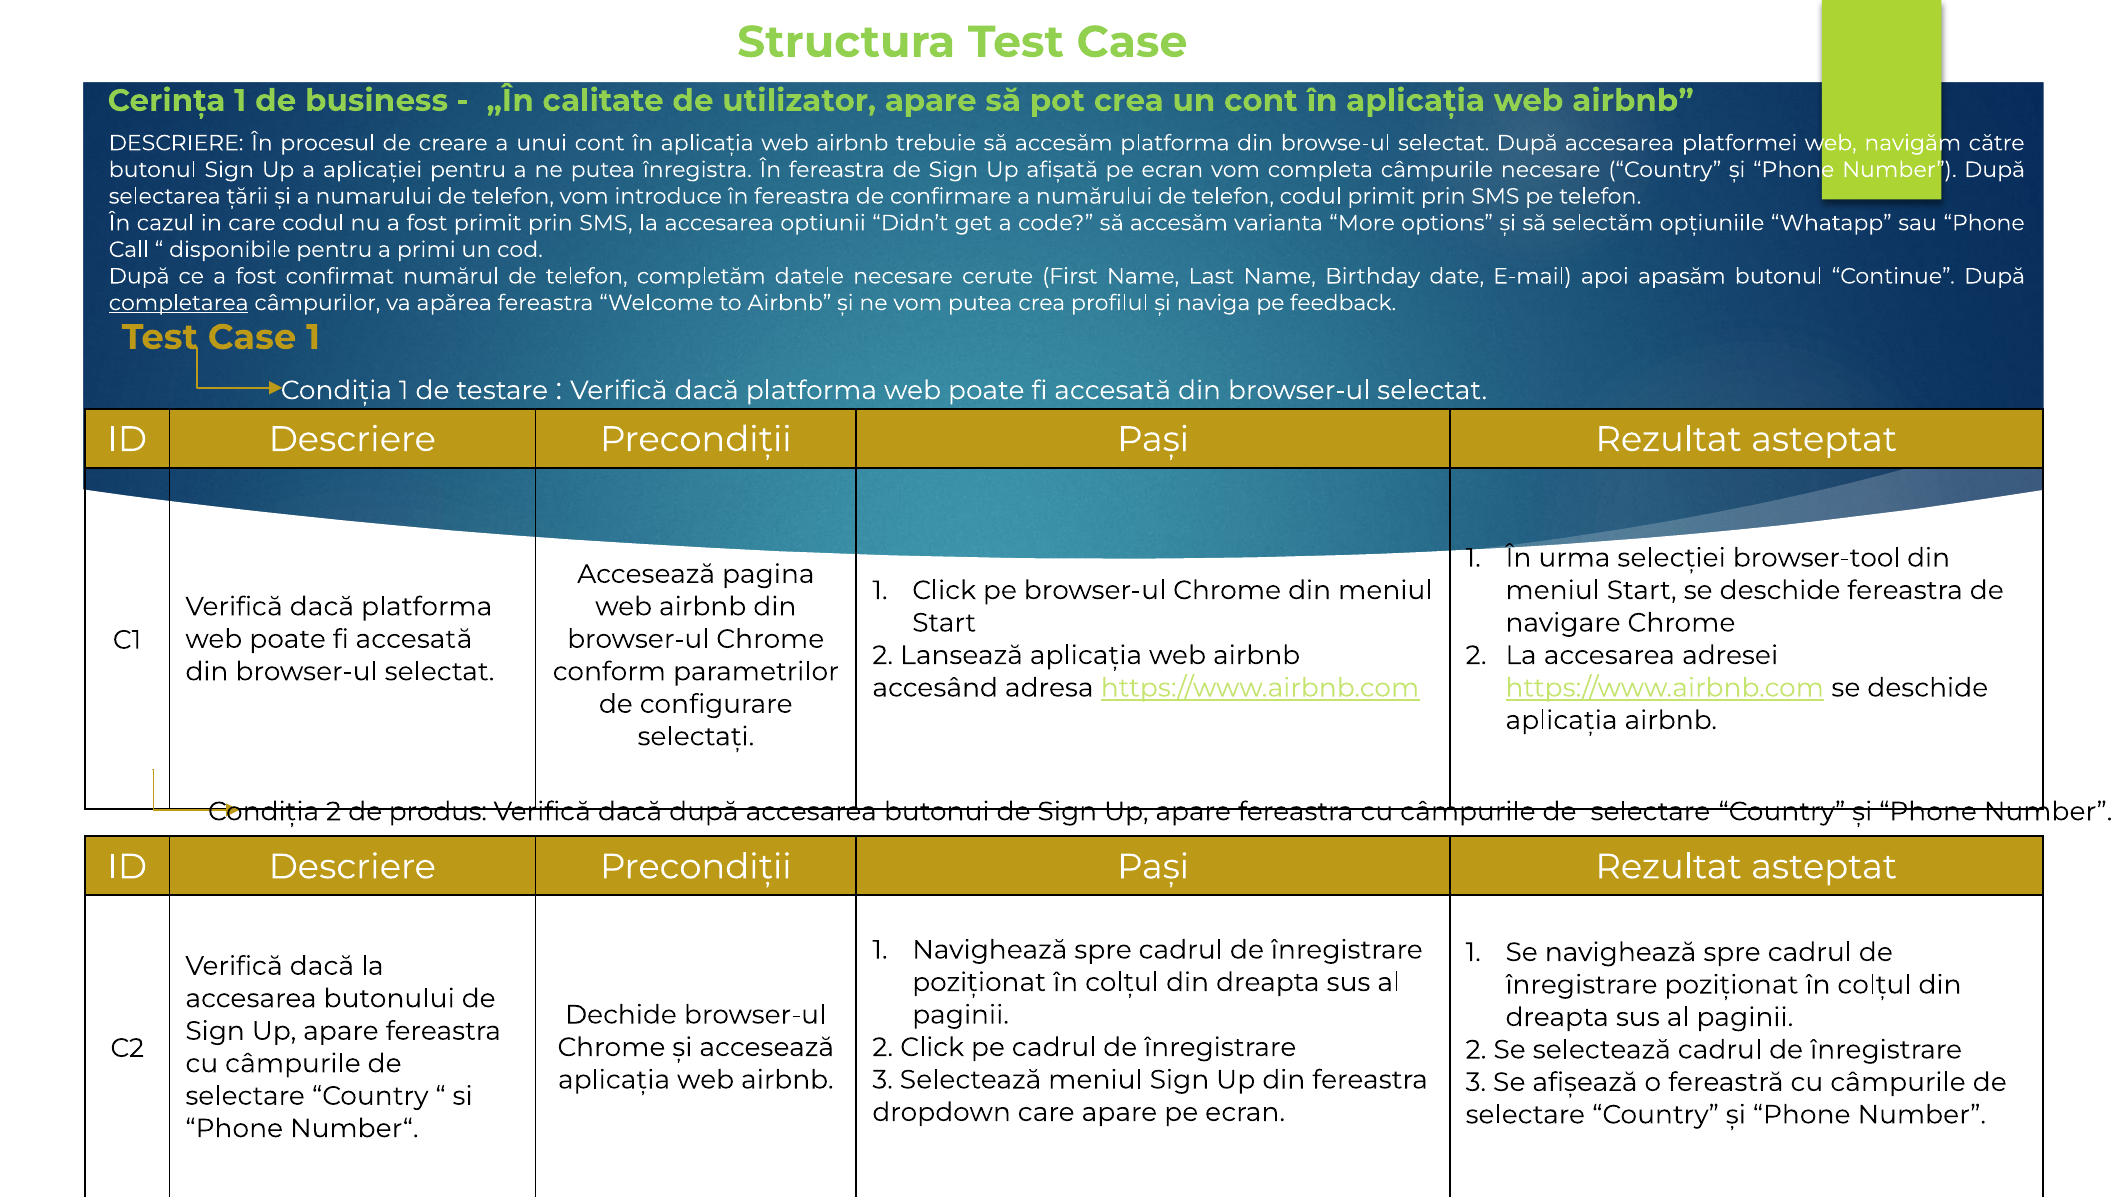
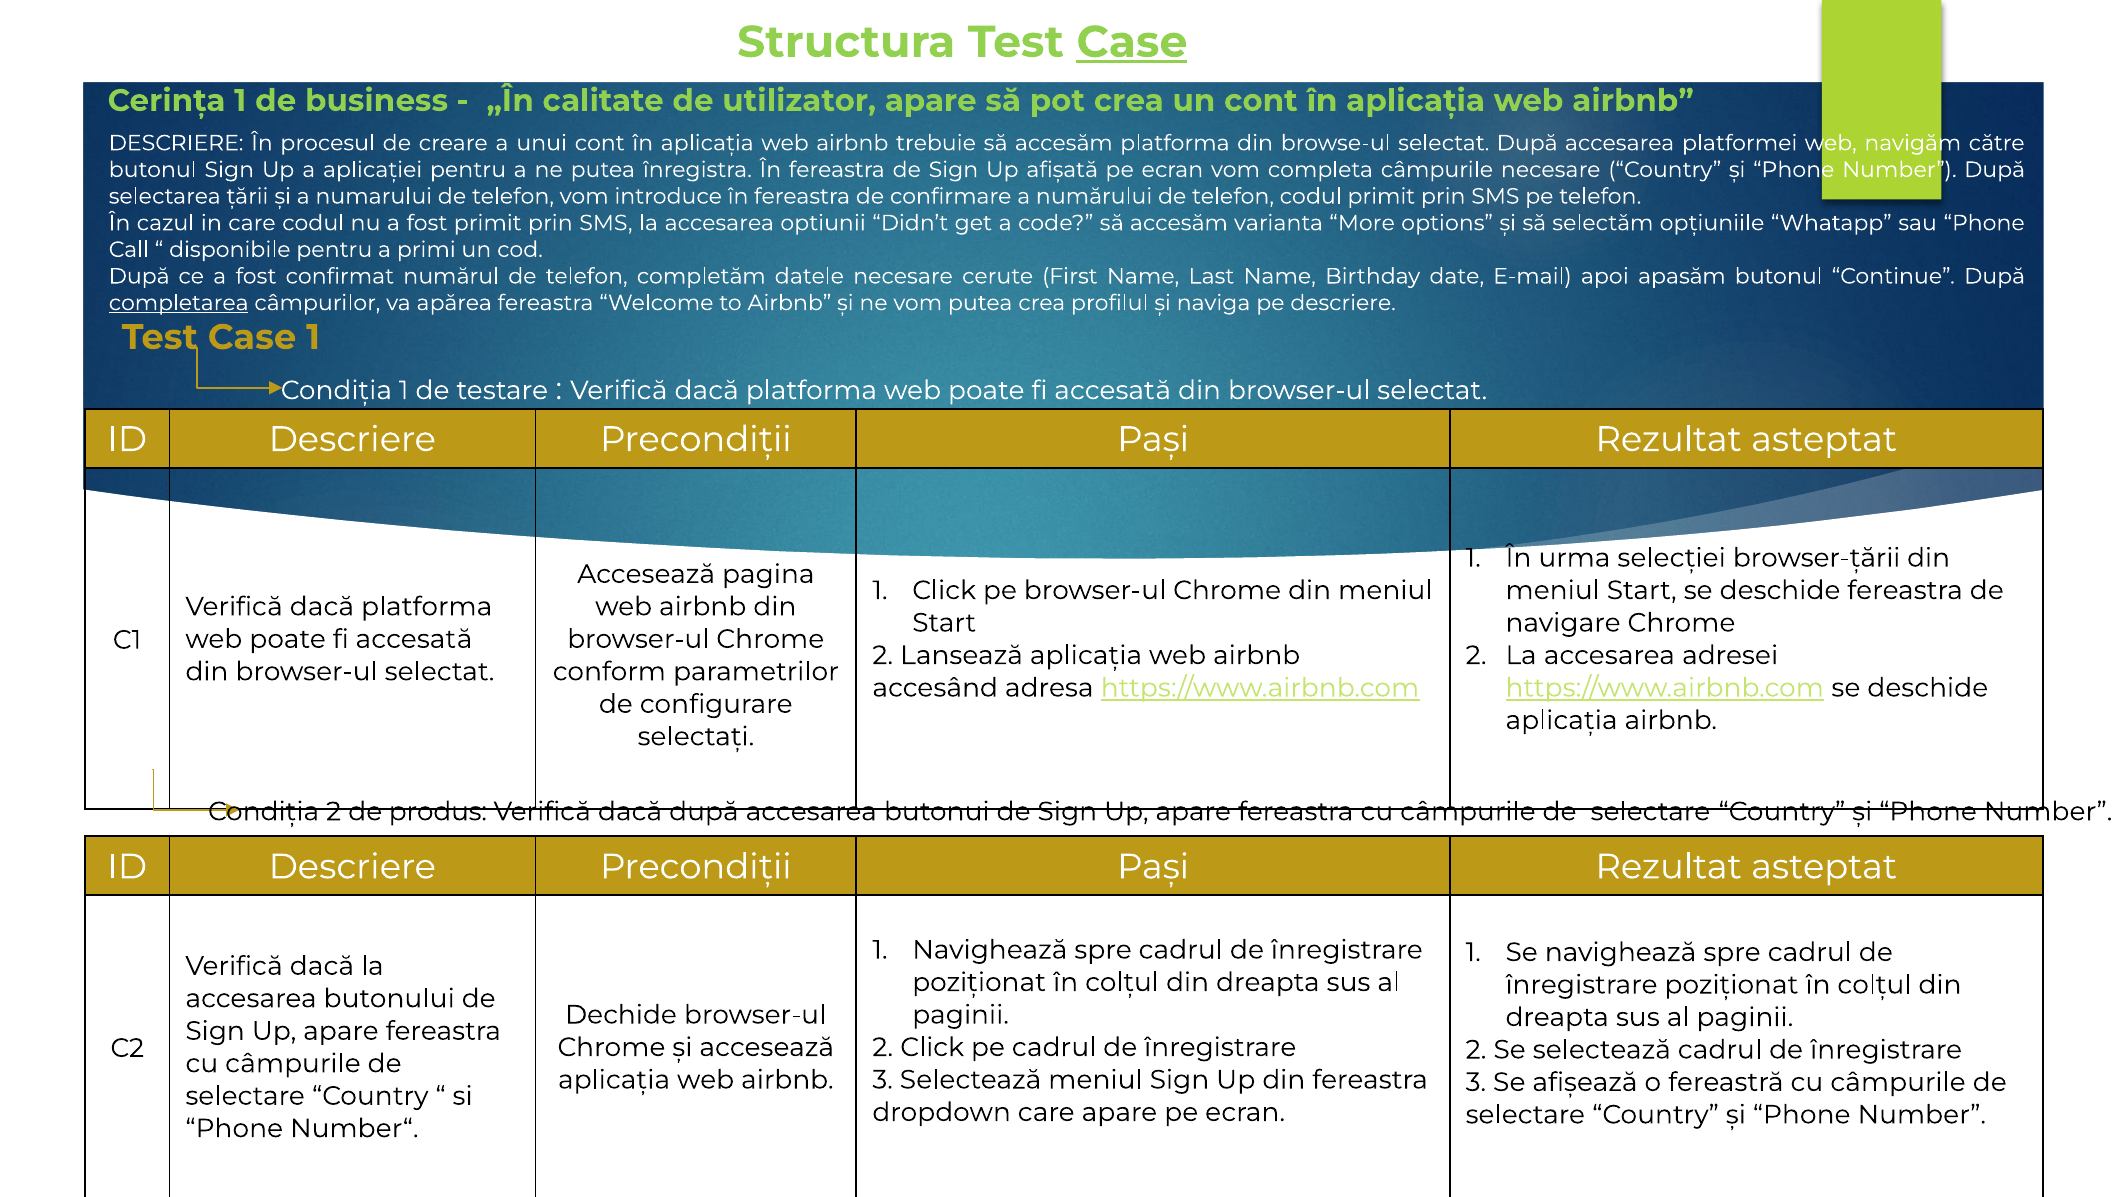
Case underline: none -> present (1132, 42)
pe feedback: feedback -> descriere (1343, 303)
browser-tool: browser-tool -> browser-țării (1817, 558)
